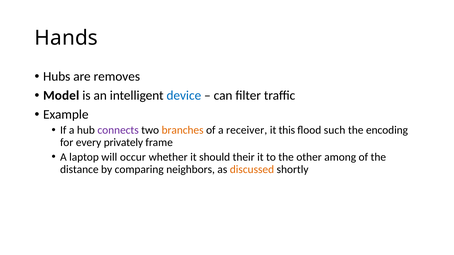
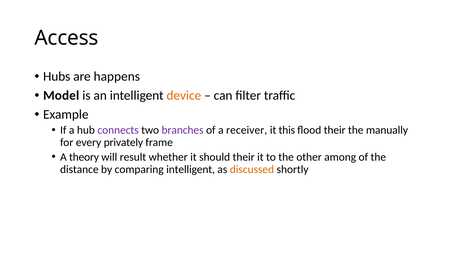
Hands: Hands -> Access (66, 38)
removes: removes -> happens (117, 77)
device colour: blue -> orange (184, 96)
branches colour: orange -> purple (183, 130)
flood such: such -> their (335, 130)
encoding: encoding -> manually (387, 130)
laptop: laptop -> theory (84, 157)
occur: occur -> result (133, 157)
comparing neighbors: neighbors -> intelligent (191, 170)
